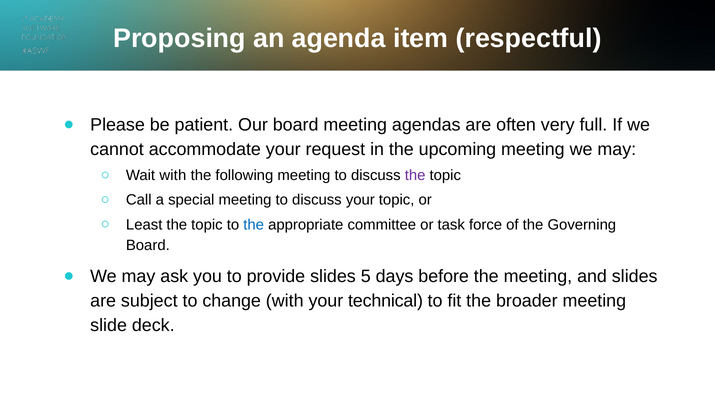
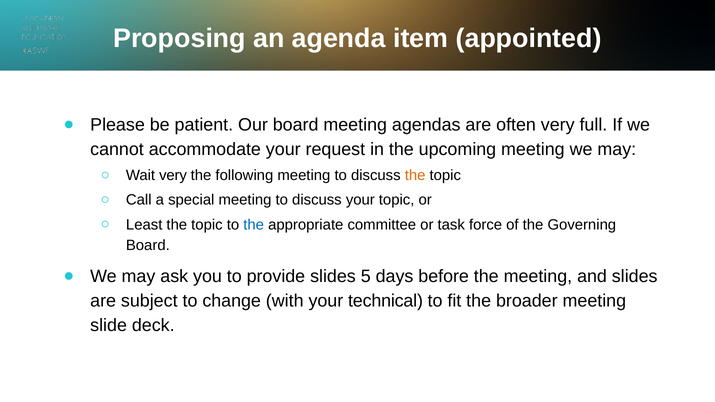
respectful: respectful -> appointed (529, 38)
Wait with: with -> very (173, 176)
the colour: purple -> orange (415, 176)
